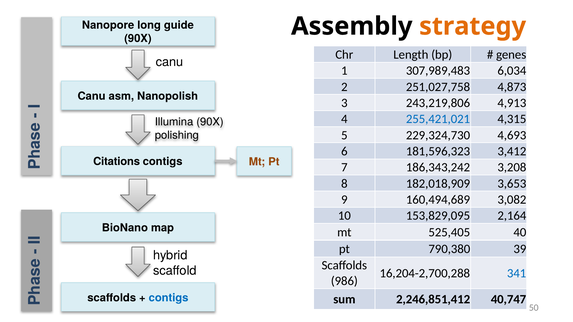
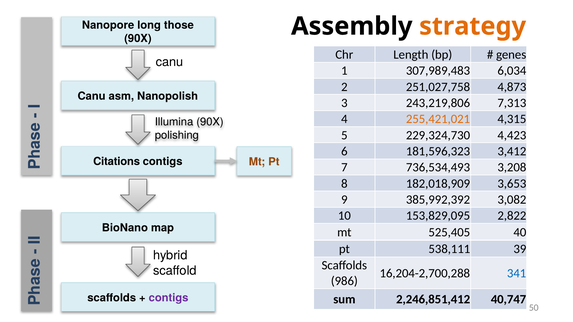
guide: guide -> those (179, 25)
4,913: 4,913 -> 7,313 (512, 103)
255,421,021 colour: blue -> orange (438, 119)
4,693: 4,693 -> 4,423 (512, 135)
186,343,242: 186,343,242 -> 736,534,493 (438, 168)
160,494,689: 160,494,689 -> 385,992,392 (438, 200)
2,164: 2,164 -> 2,822 (512, 216)
790,380: 790,380 -> 538,111 (449, 249)
contigs colour: blue -> purple (169, 298)
